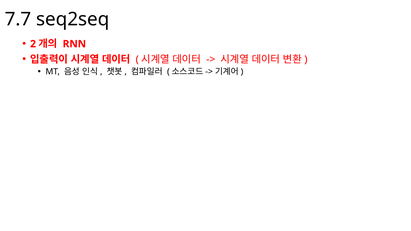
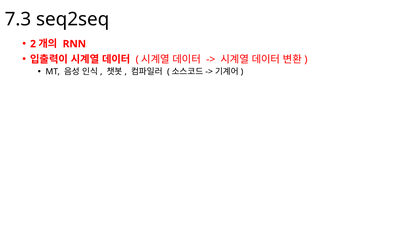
7.7: 7.7 -> 7.3 (18, 19)
